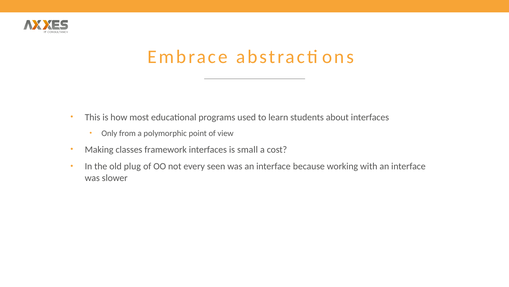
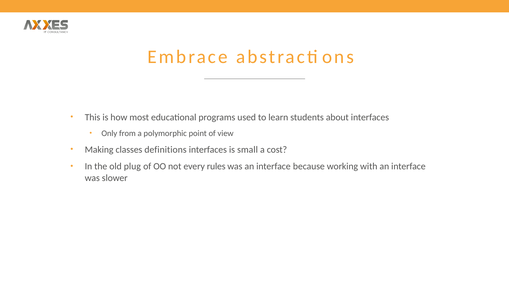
framework: framework -> definitions (166, 149)
seen: seen -> rules (216, 166)
